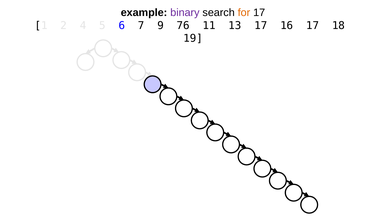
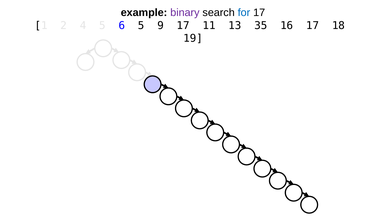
for colour: orange -> blue (244, 13)
6 7: 7 -> 5 (141, 26)
9 76: 76 -> 17 (183, 26)
13 17: 17 -> 35 (261, 26)
